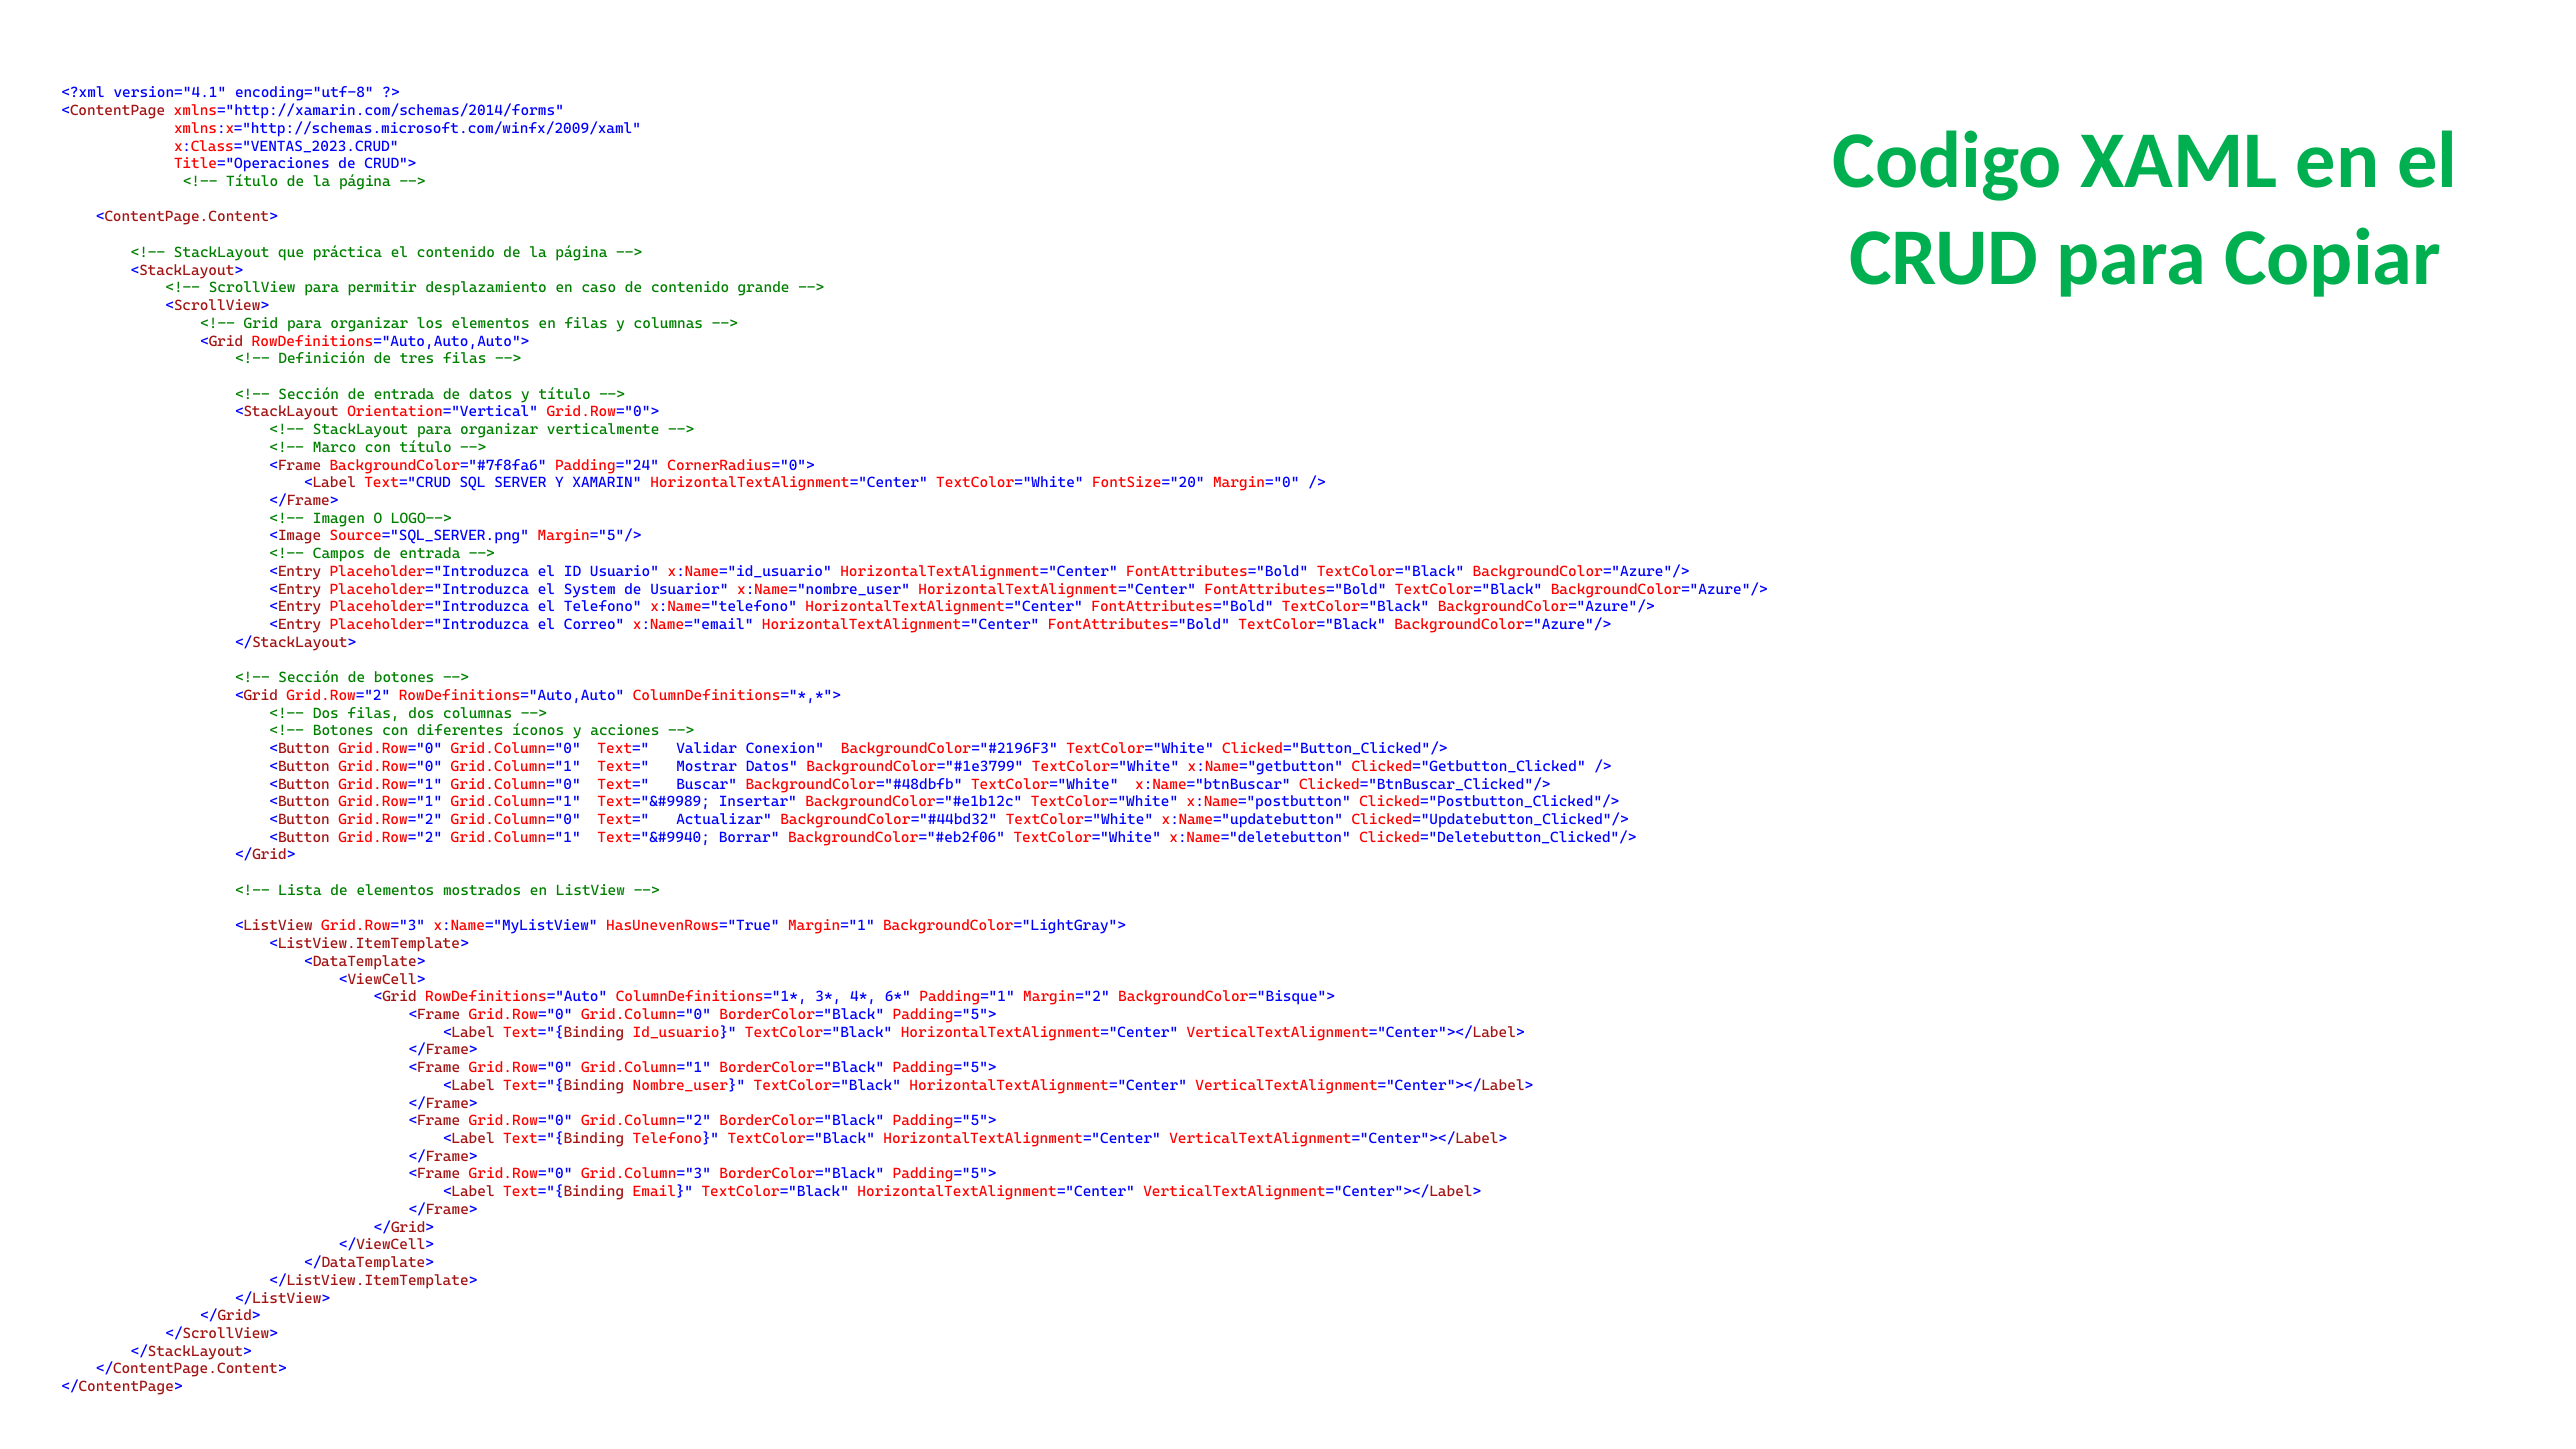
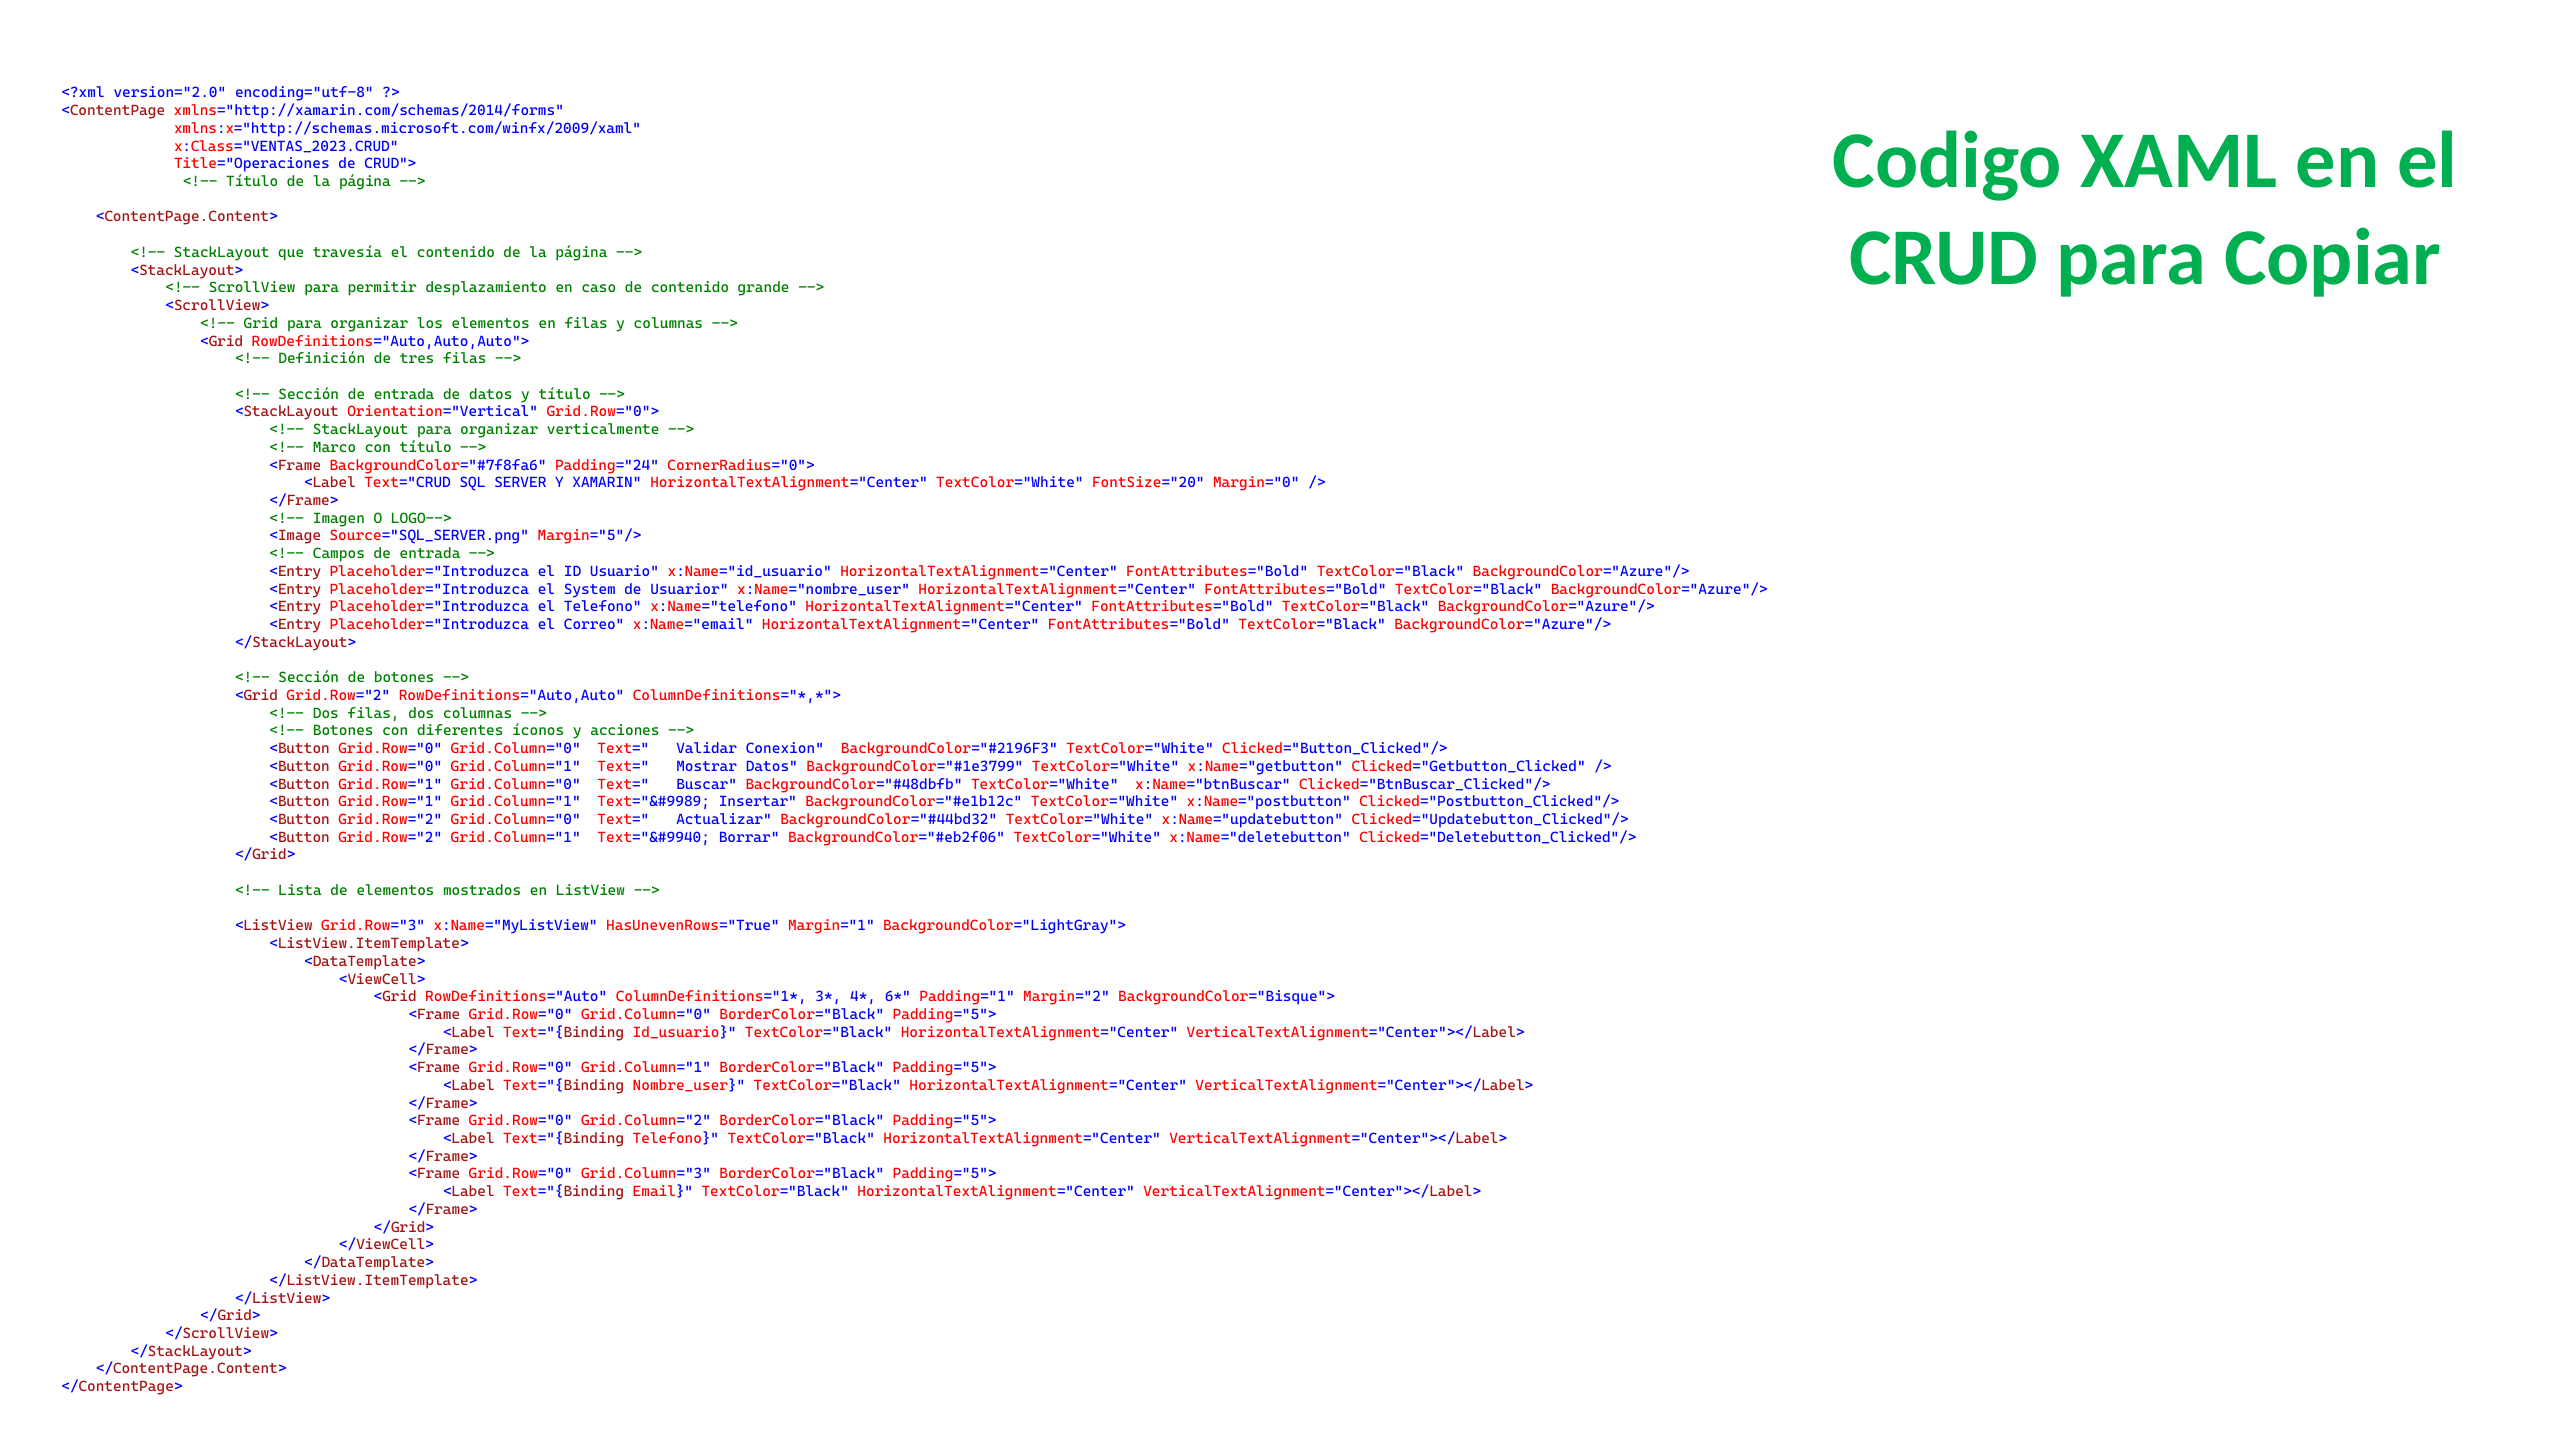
version="4.1: version="4.1 -> version="2.0 (170, 93)
práctica: práctica -> travesía (347, 253)
